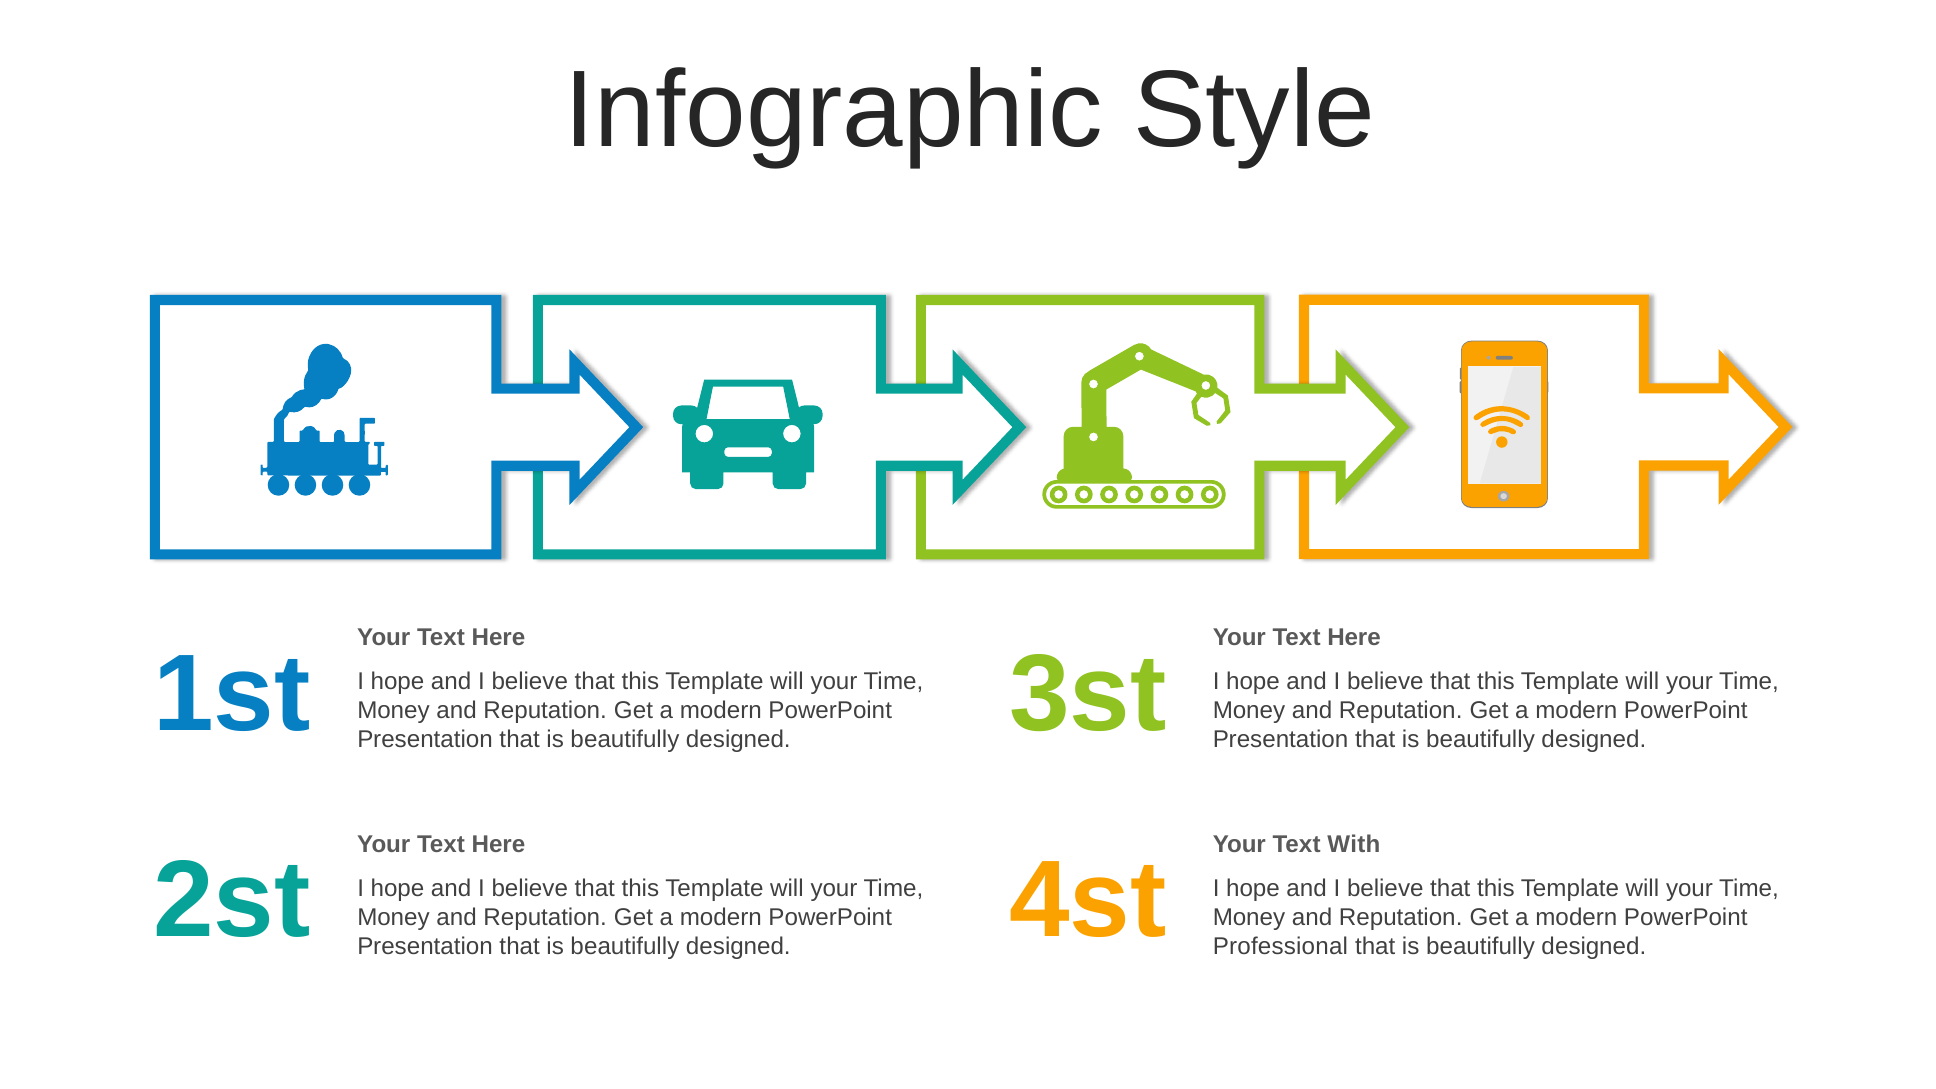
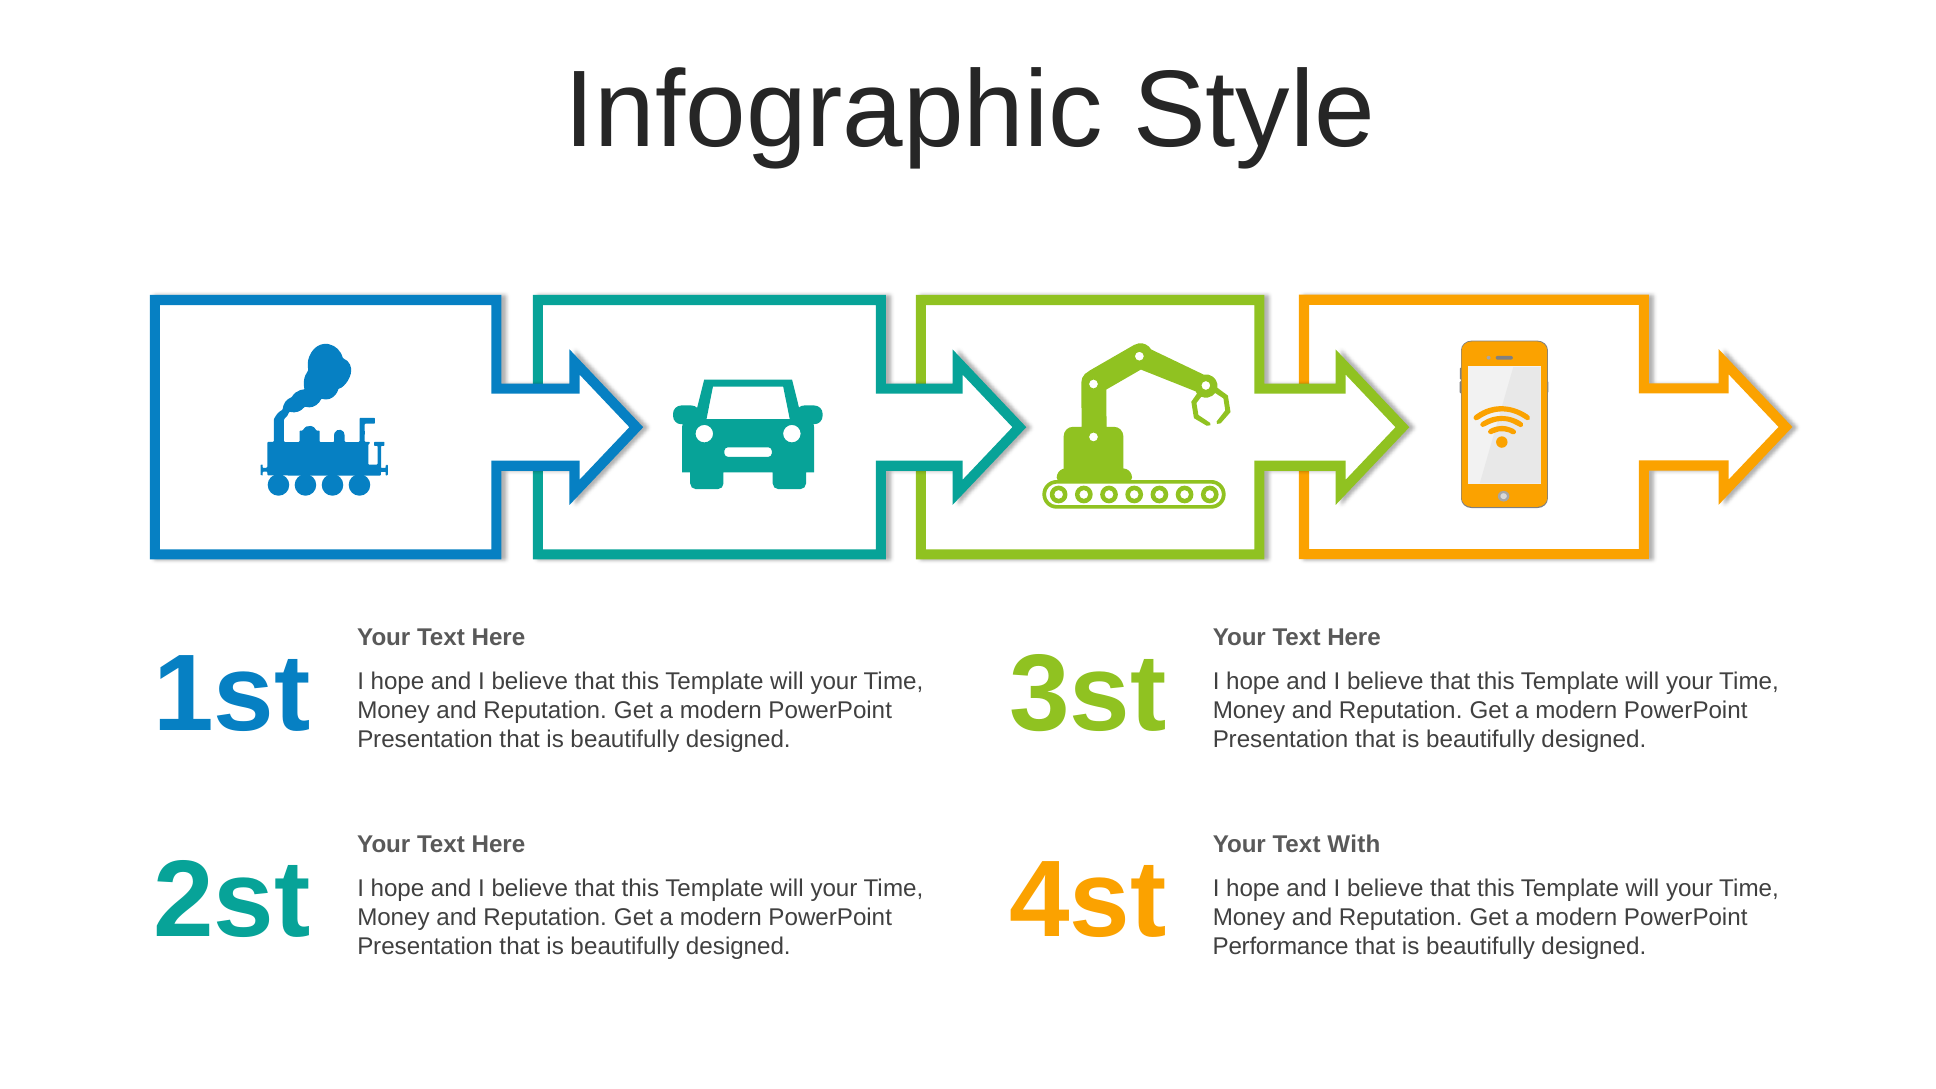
Professional: Professional -> Performance (1281, 946)
